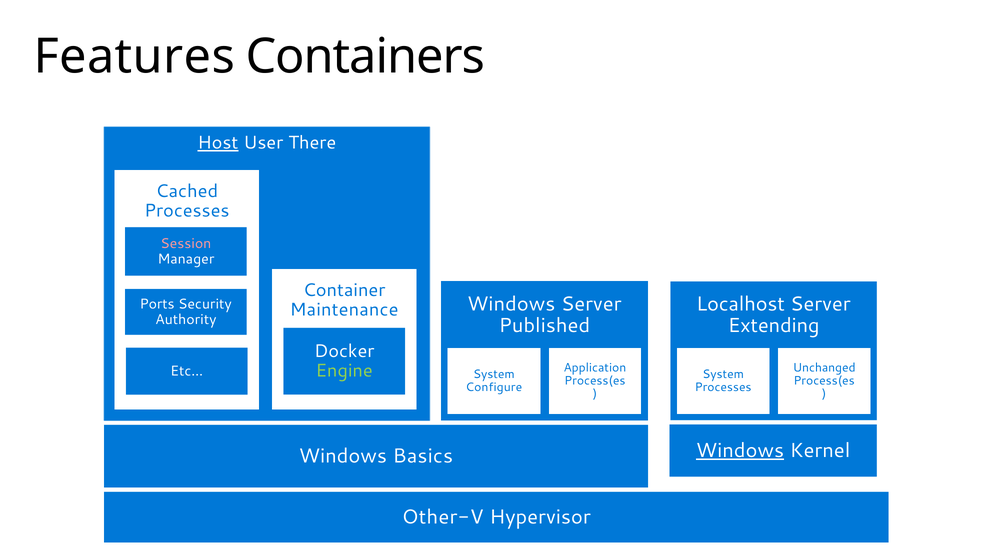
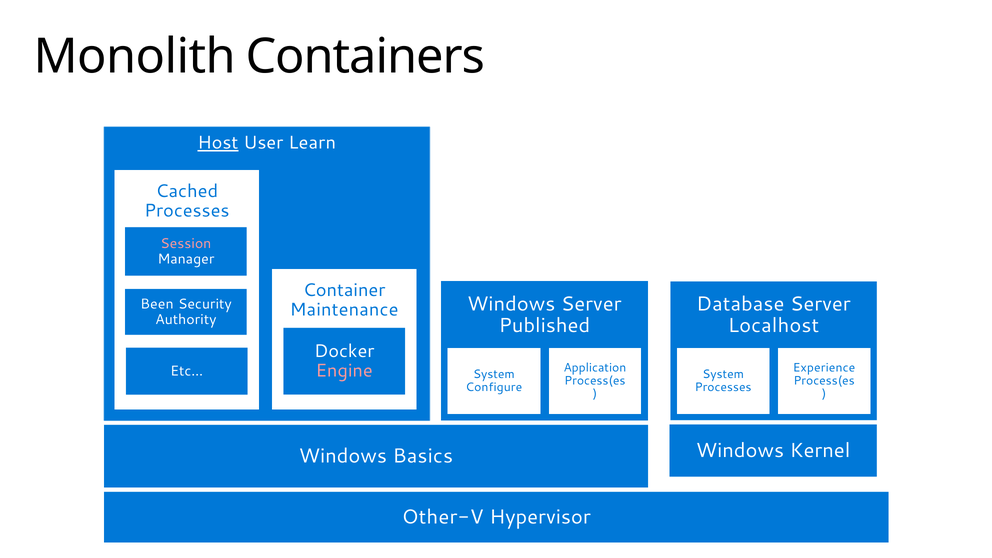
Features: Features -> Monolith (135, 57)
There: There -> Learn (312, 143)
Localhost: Localhost -> Database (740, 304)
Ports: Ports -> Been (157, 304)
Extending: Extending -> Localhost (774, 326)
Unchanged: Unchanged -> Experience (824, 368)
Engine colour: light green -> pink (344, 371)
Windows underline: present -> none (740, 450)
